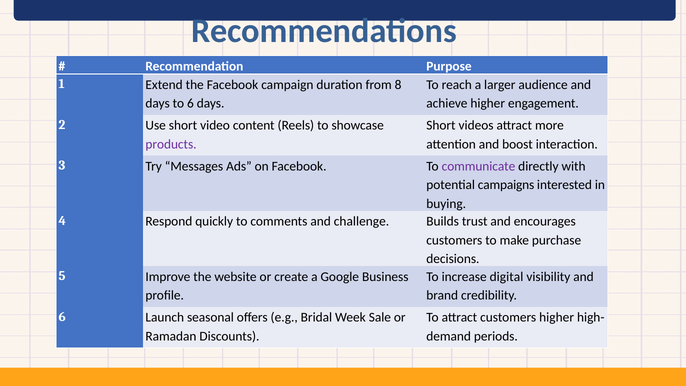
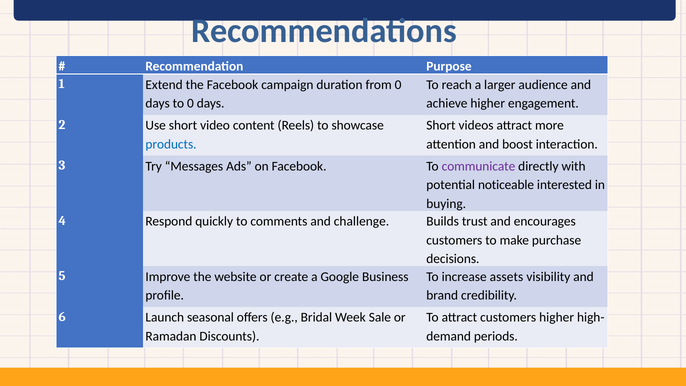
from 8: 8 -> 0 (398, 85)
to 6: 6 -> 0 (190, 103)
products colour: purple -> blue (171, 144)
campaigns: campaigns -> noticeable (506, 185)
digital: digital -> assets (506, 277)
